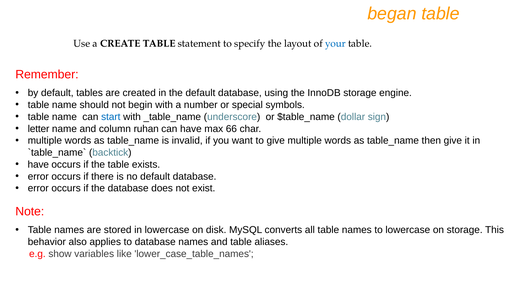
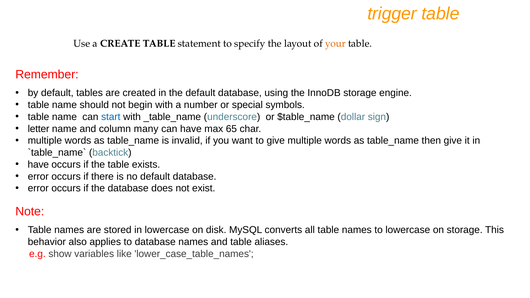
began: began -> trigger (392, 14)
your colour: blue -> orange (335, 43)
ruhan: ruhan -> many (146, 129)
66: 66 -> 65 (231, 129)
